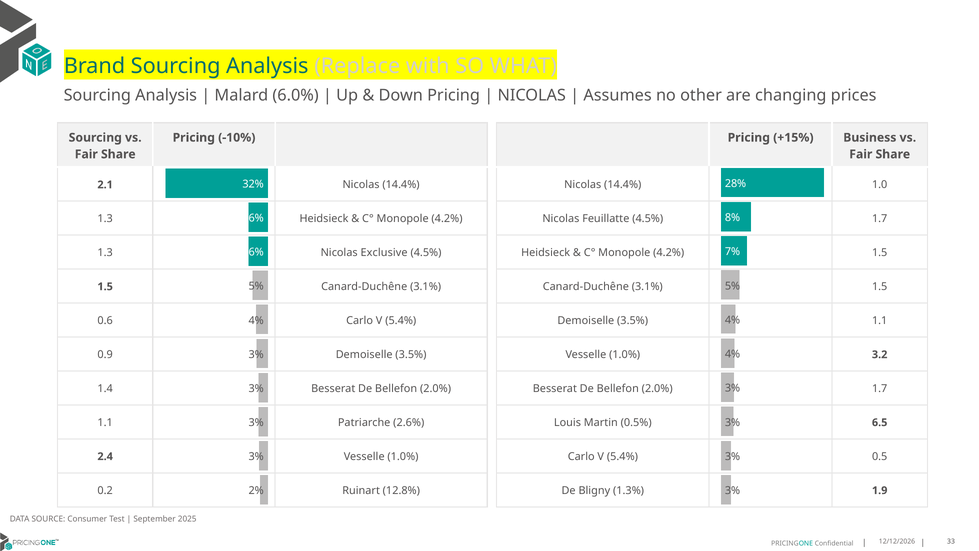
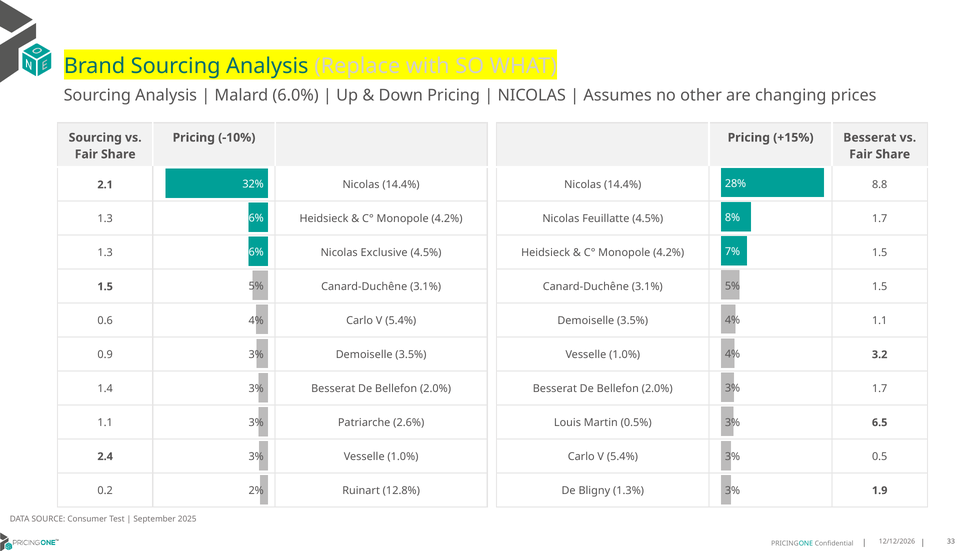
+15% Business: Business -> Besserat (870, 138)
1.0: 1.0 -> 8.8 (880, 185)
